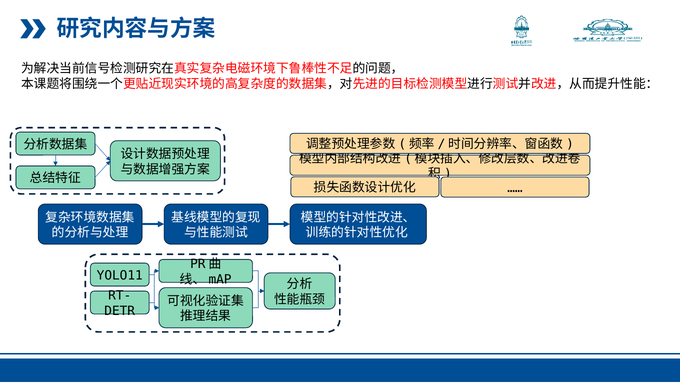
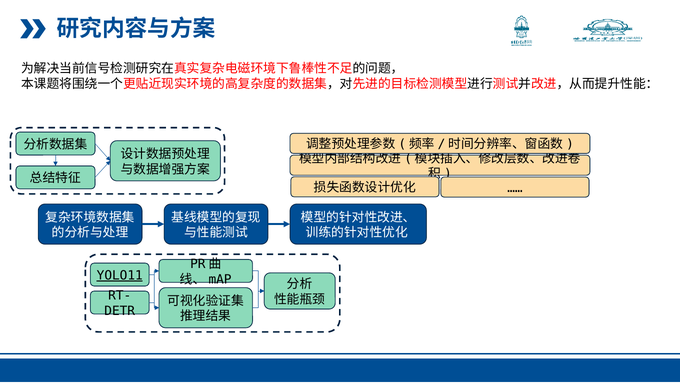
YOLO11 underline: none -> present (120, 275)
